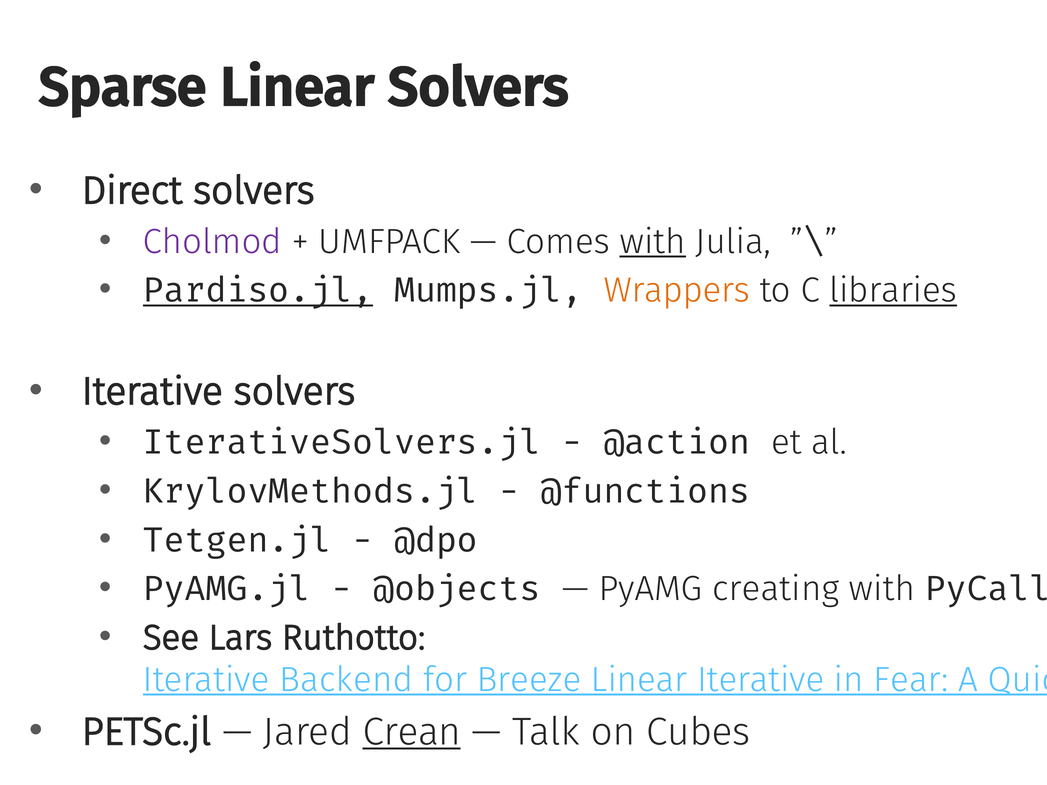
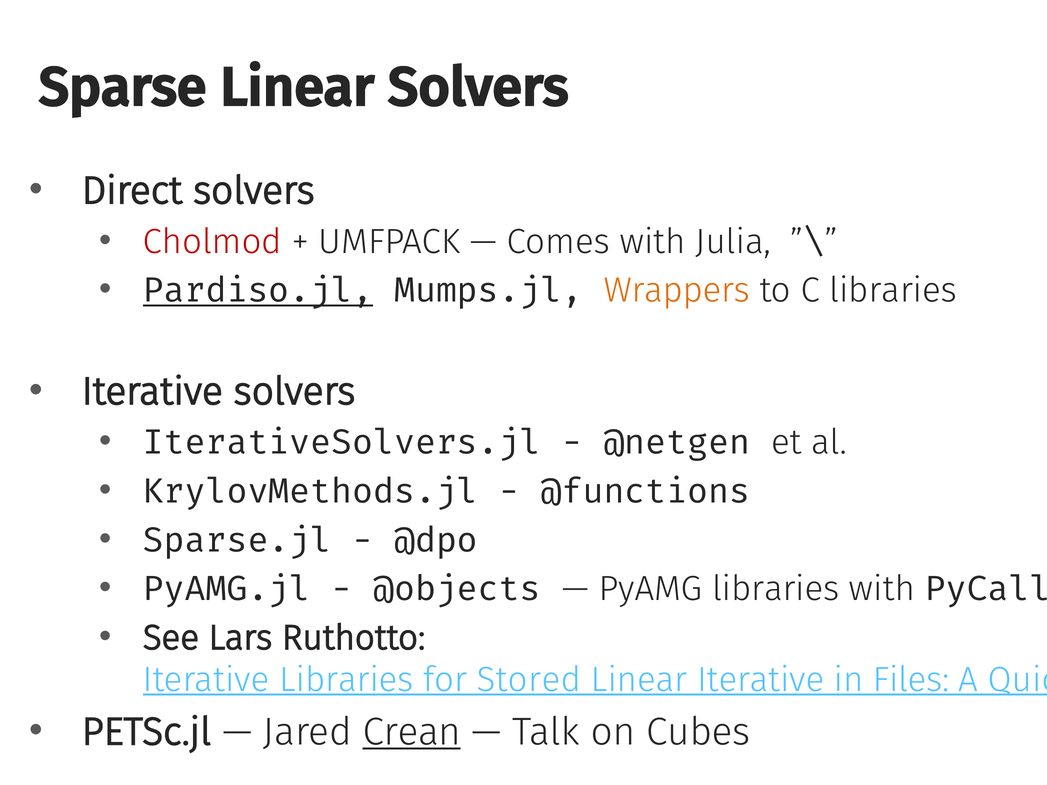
Cholmod colour: purple -> red (212, 242)
with underline: present -> none (653, 242)
libraries underline: present -> none (893, 290)
@action: @action -> @netgen (677, 442)
Tetgen.jl: Tetgen.jl -> Sparse.jl (237, 540)
PyAMG creating: creating -> libraries (776, 589)
Iterative Backend: Backend -> Libraries (346, 680)
Breeze: Breeze -> Stored (529, 680)
Fear: Fear -> Files (911, 680)
